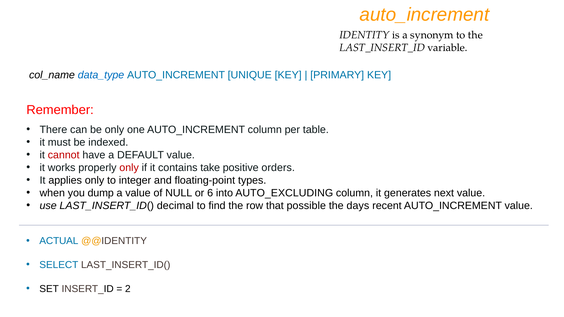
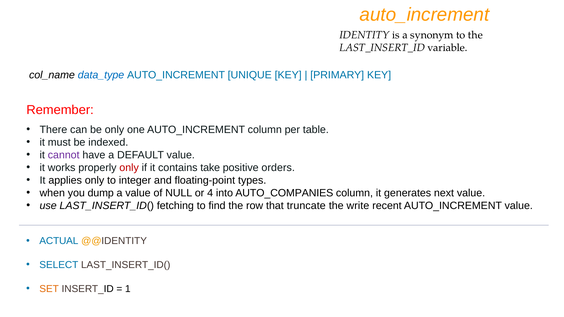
cannot colour: red -> purple (64, 155)
6: 6 -> 4 (210, 193)
AUTO_EXCLUDING: AUTO_EXCLUDING -> AUTO_COMPANIES (284, 193)
decimal: decimal -> fetching (175, 206)
possible: possible -> truncate (306, 206)
days: days -> write (358, 206)
SET colour: black -> orange (49, 289)
2: 2 -> 1 (128, 289)
